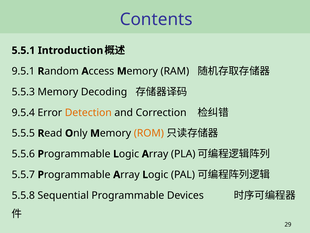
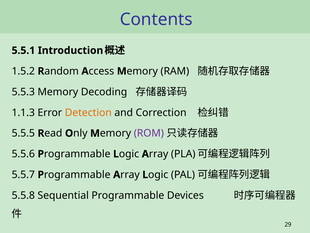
9.5.1: 9.5.1 -> 1.5.2 (23, 71)
9.5.4: 9.5.4 -> 1.1.3 (23, 112)
ROM colour: orange -> purple (149, 133)
